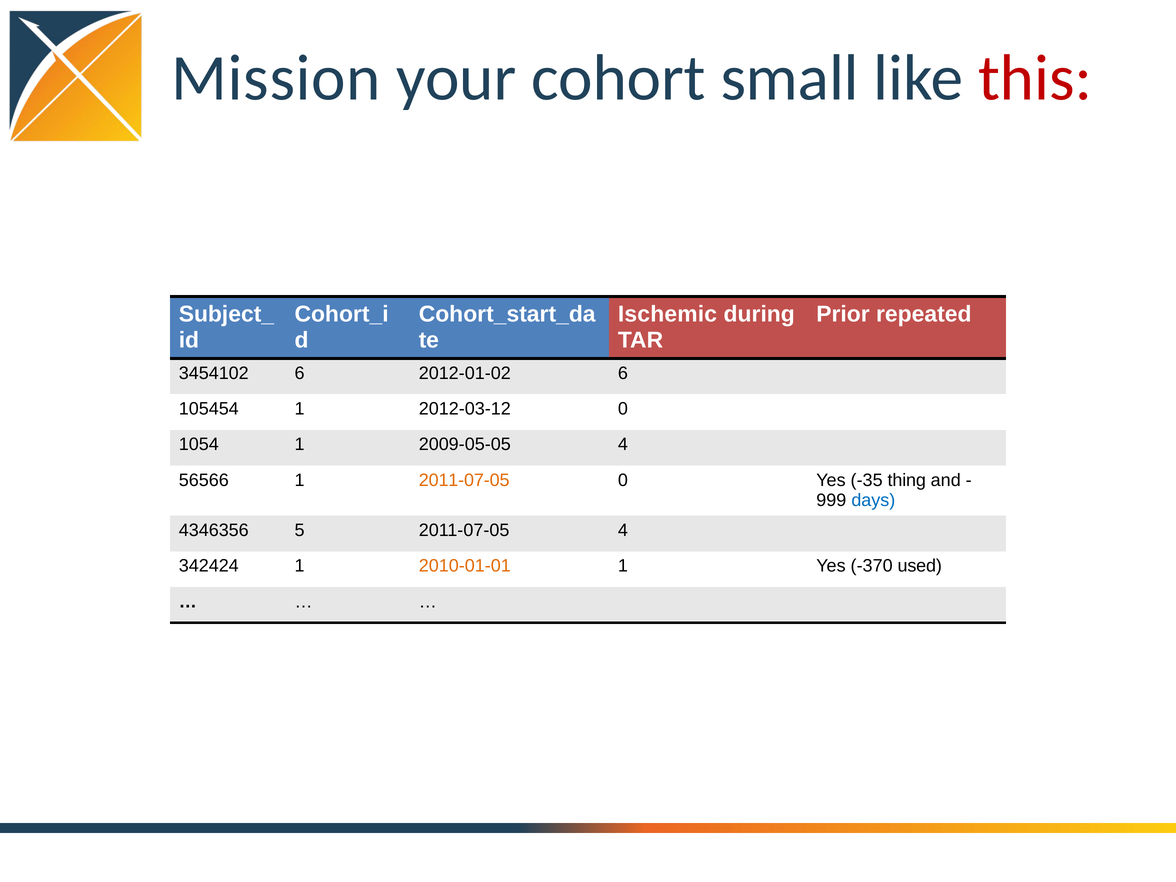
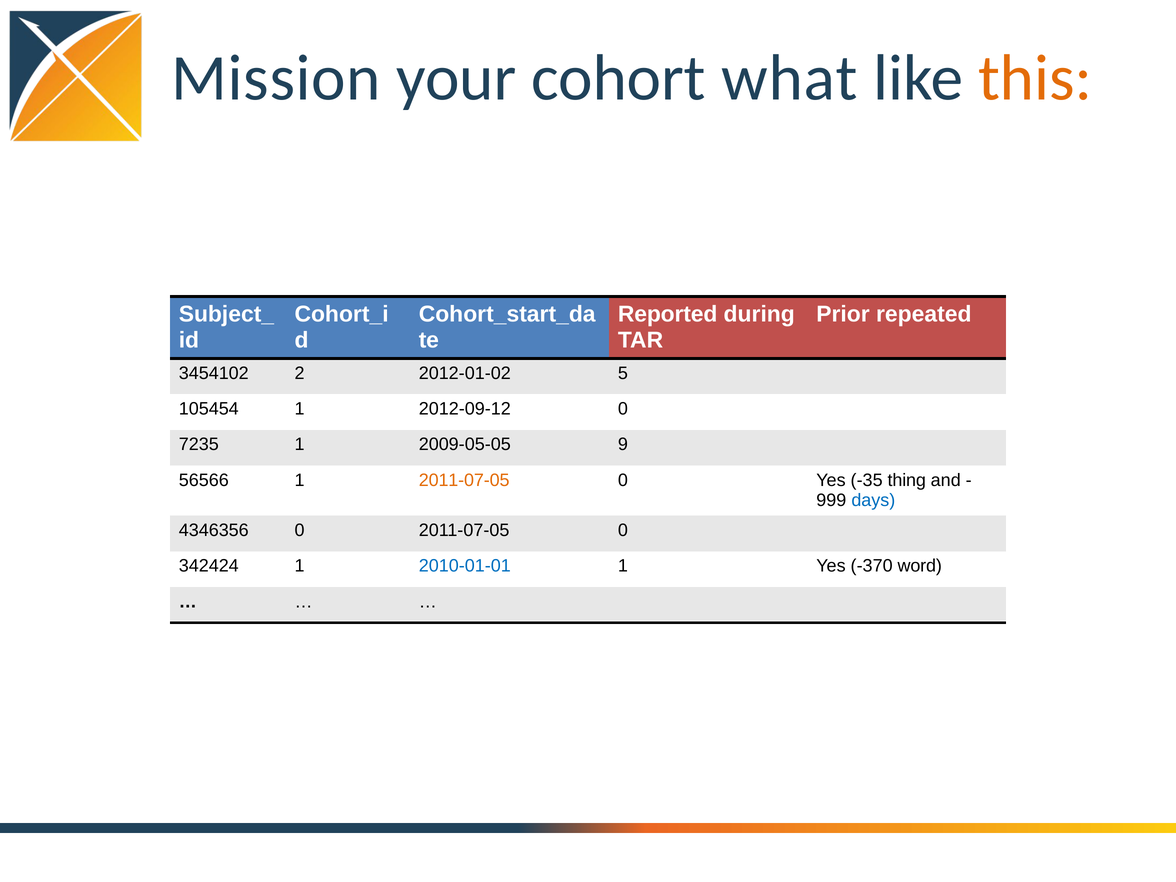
small: small -> what (789, 78)
this colour: red -> orange (1035, 78)
Ischemic: Ischemic -> Reported (668, 314)
3454102 6: 6 -> 2 (300, 373)
2012-01-02 6: 6 -> 5 (623, 373)
2012-03-12: 2012-03-12 -> 2012-09-12 (465, 409)
1054: 1054 -> 7235 (199, 445)
2009-05-05 4: 4 -> 9 (623, 445)
4346356 5: 5 -> 0 (300, 530)
4: 4 -> 0 (623, 530)
2010-01-01 colour: orange -> blue (465, 566)
used: used -> word (920, 566)
